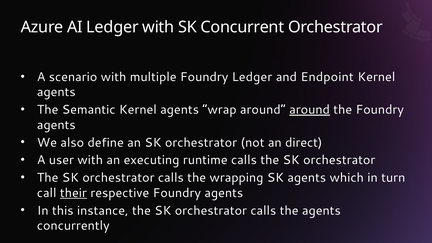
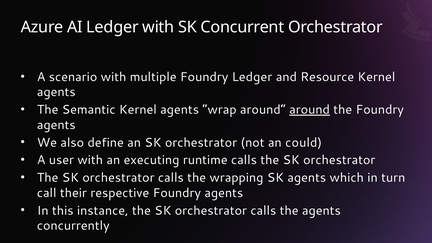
Endpoint: Endpoint -> Resource (327, 77)
direct: direct -> could (304, 143)
their underline: present -> none (73, 193)
